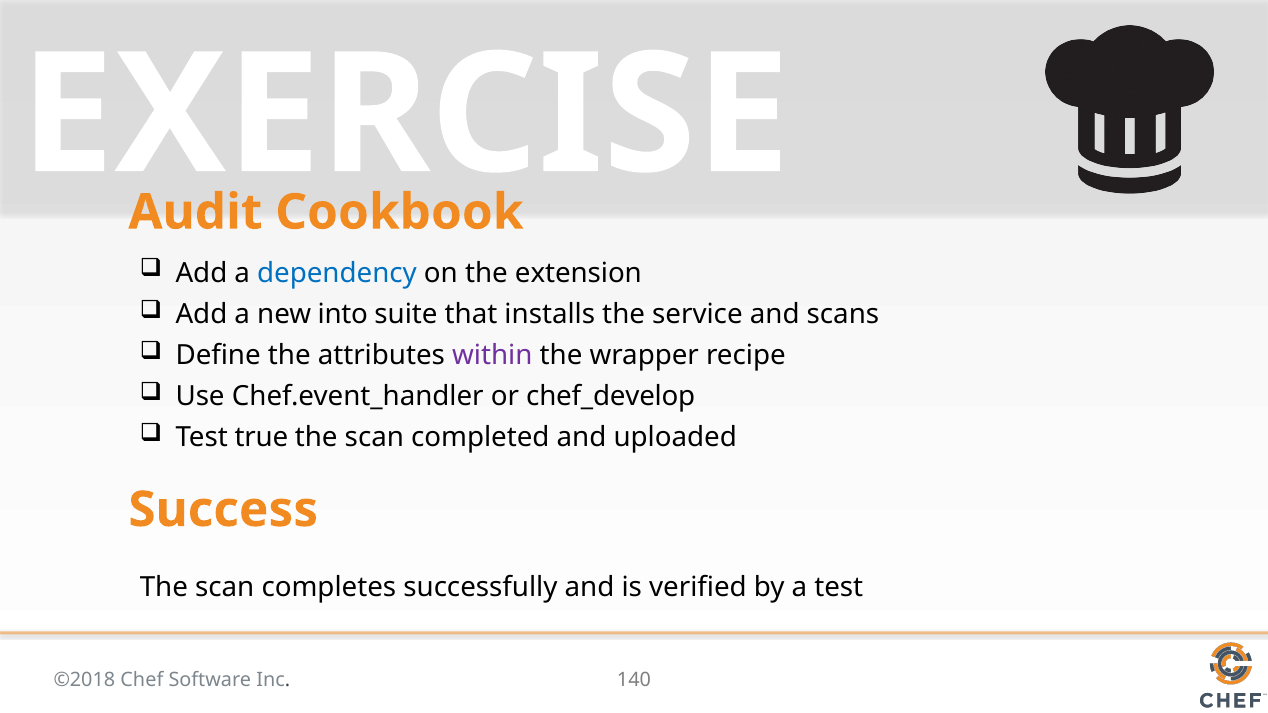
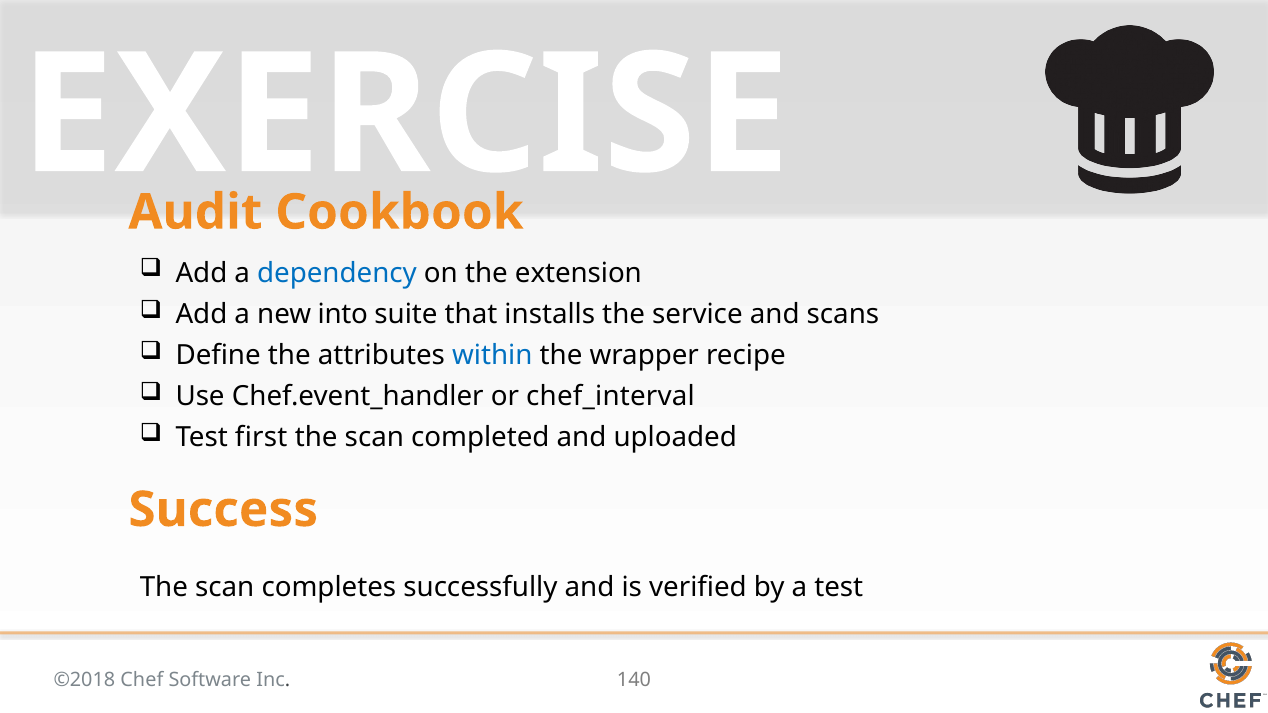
within colour: purple -> blue (492, 355)
chef_develop: chef_develop -> chef_interval (611, 397)
true: true -> first (261, 438)
